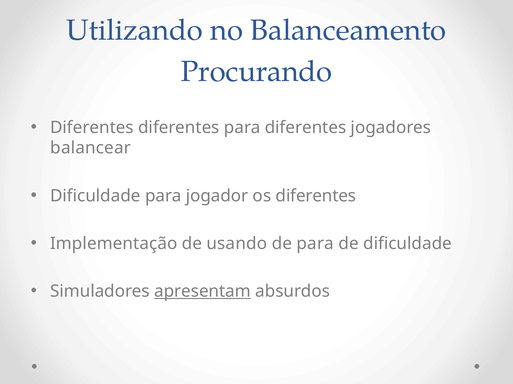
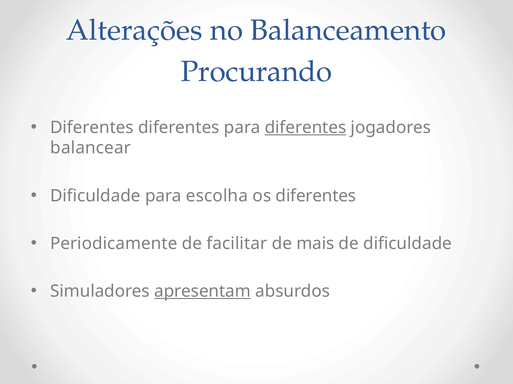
Utilizando: Utilizando -> Alterações (134, 30)
diferentes underline: none -> present (305, 128)
jogador: jogador -> escolha (217, 196)
Implementação: Implementação -> Periodicamente (114, 244)
usando: usando -> facilitar (237, 244)
de para: para -> mais (315, 244)
